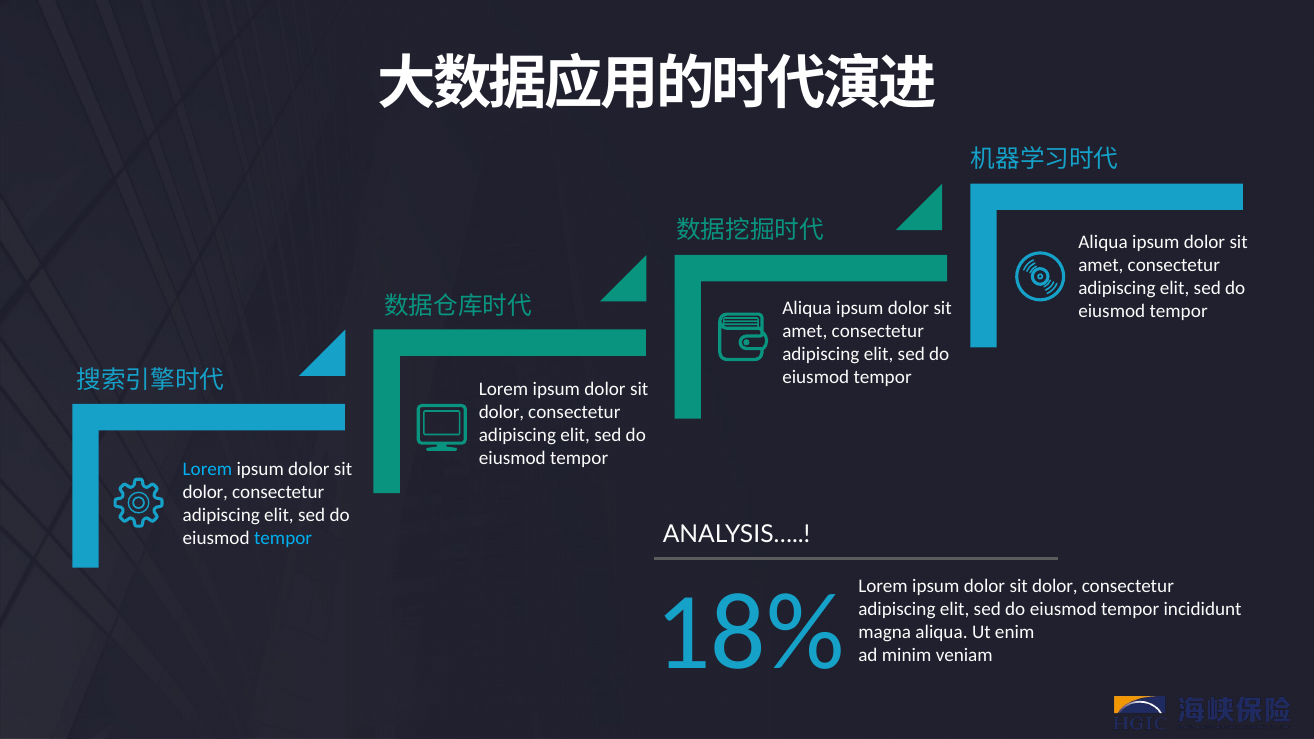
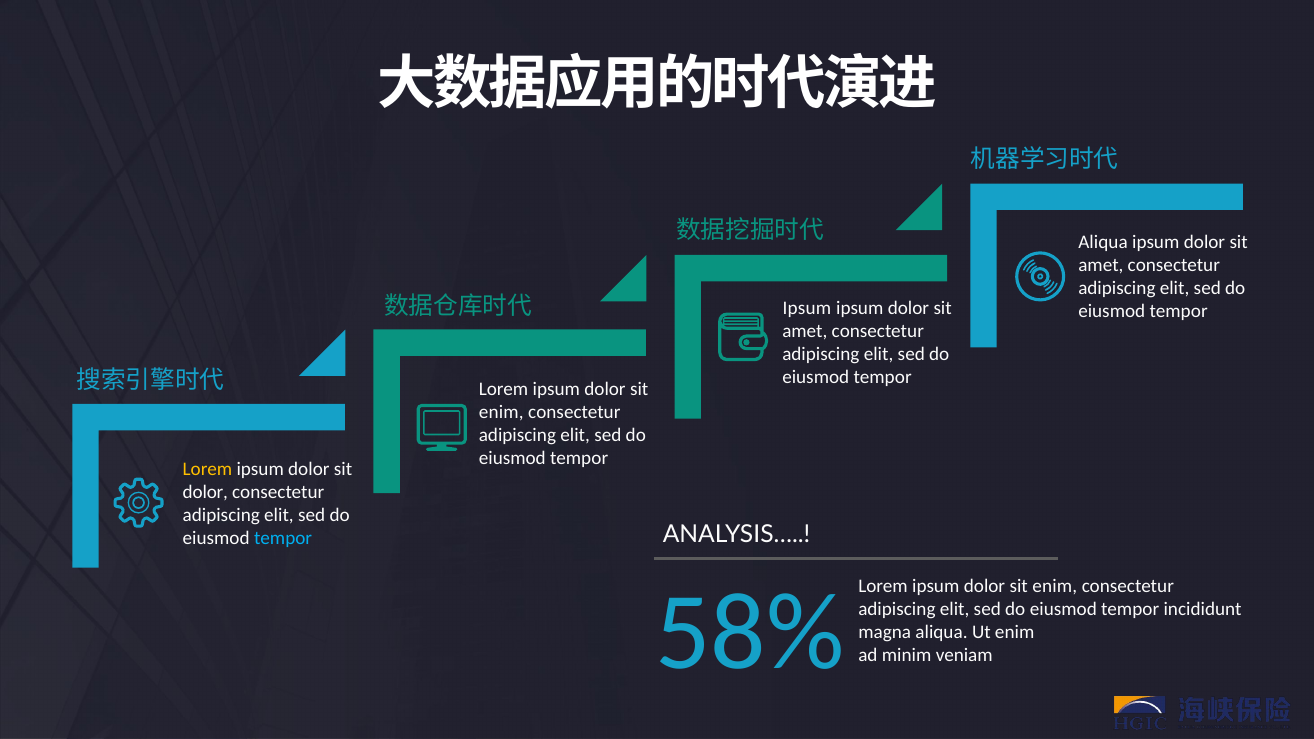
Aliqua: Aliqua -> Ipsum (807, 309)
dolor: dolor -> enim (501, 412)
Lorem colour: light blue -> yellow (207, 469)
dolor: dolor -> enim (1055, 586)
18%: 18% -> 58% (750, 632)
